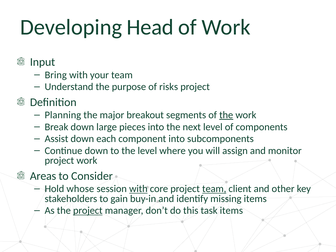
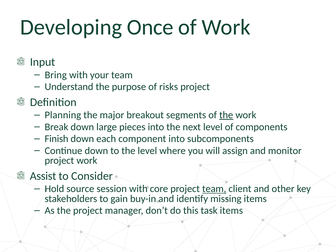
Head: Head -> Once (150, 27)
Assist: Assist -> Finish (57, 139)
Areas: Areas -> Assist (43, 176)
whose: whose -> source (80, 189)
with underline: present -> none (138, 189)
project underline: present -> none (88, 211)
